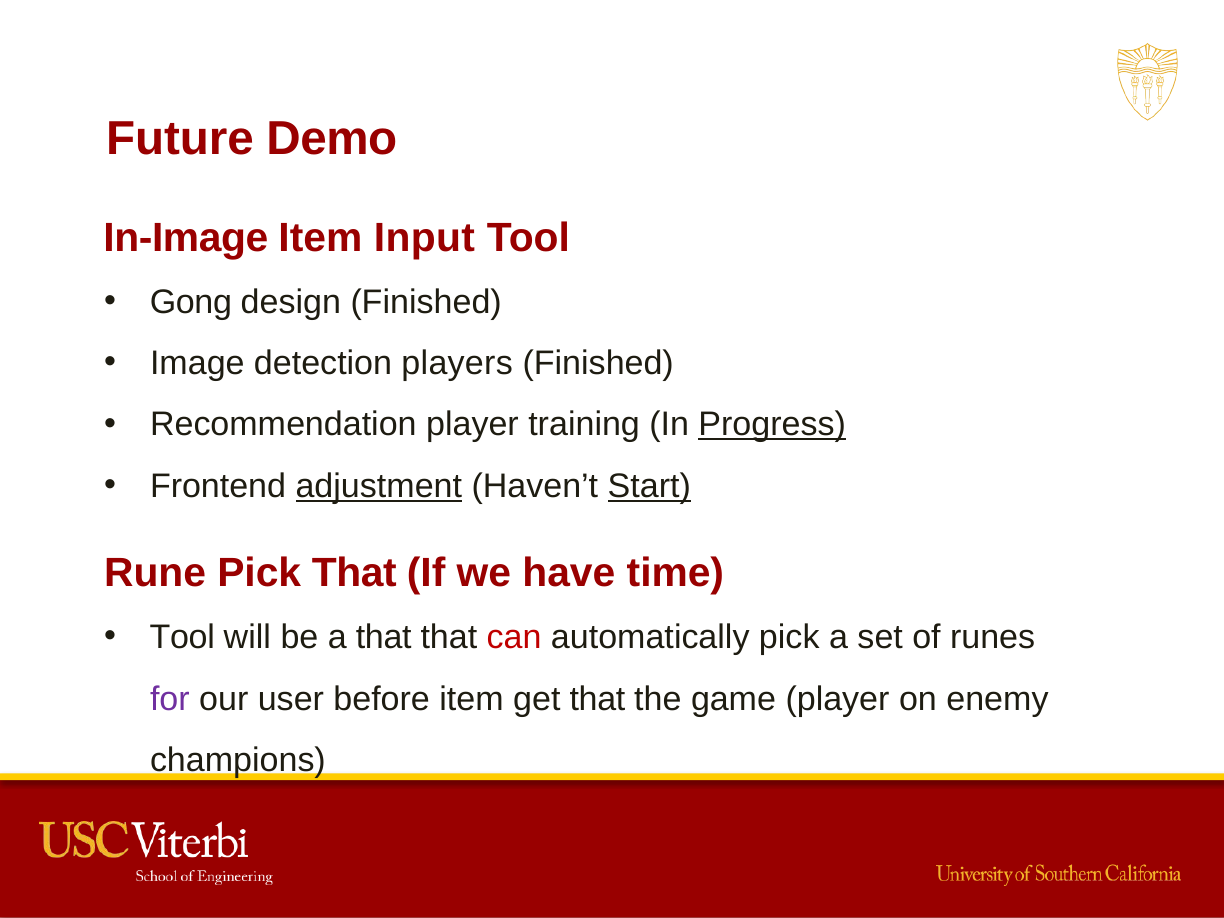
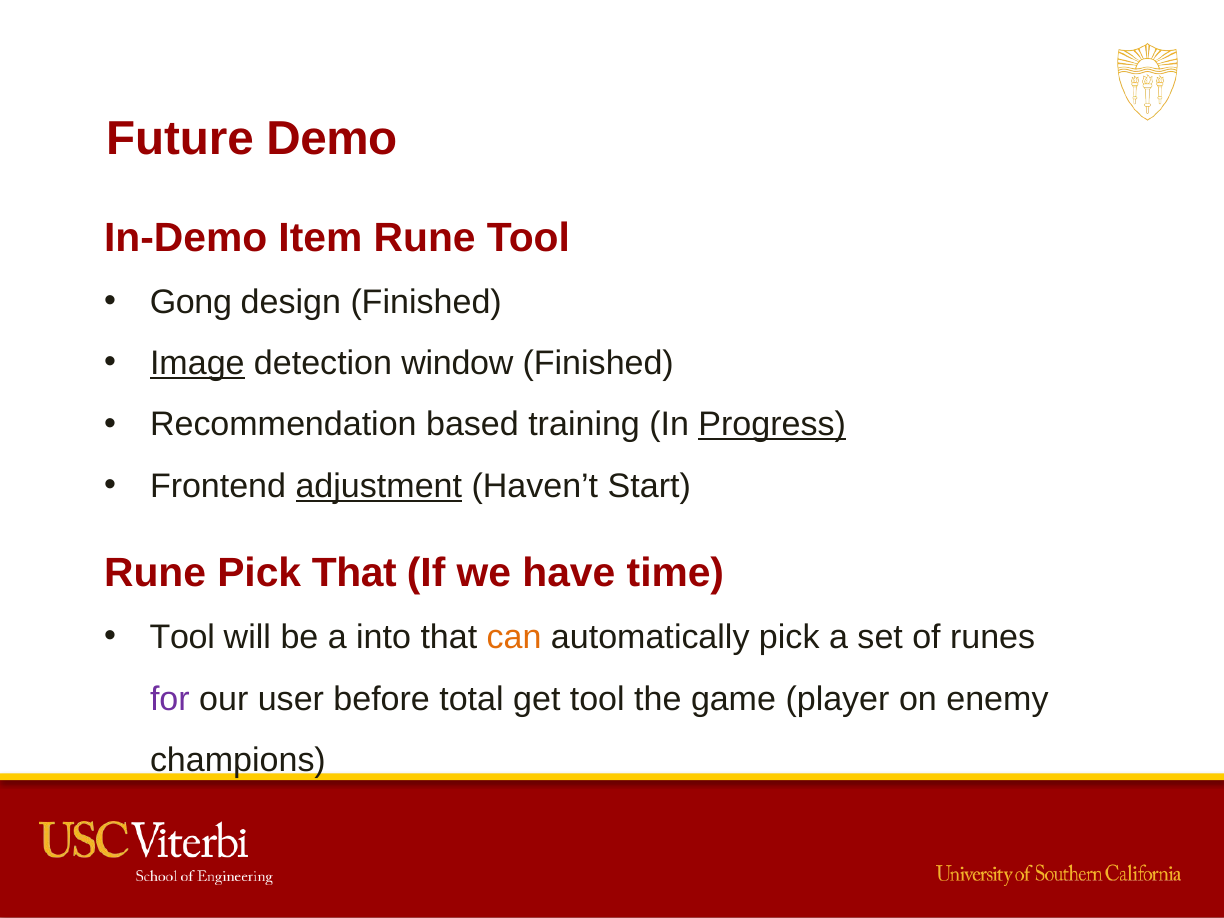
In-Image: In-Image -> In-Demo (186, 238)
Item Input: Input -> Rune (425, 238)
Image underline: none -> present (197, 364)
players: players -> window (457, 364)
Recommendation player: player -> based (473, 425)
Start underline: present -> none (649, 486)
a that: that -> into (384, 638)
can colour: red -> orange (514, 638)
before item: item -> total (472, 699)
get that: that -> tool (597, 699)
